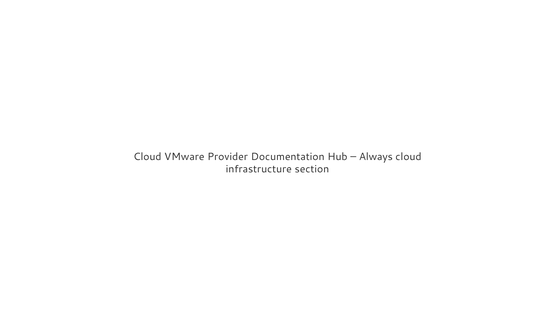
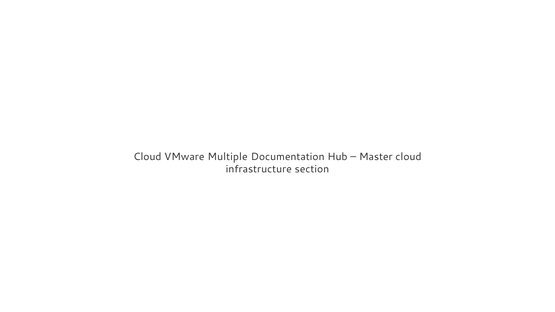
Provider: Provider -> Multiple (228, 157)
Always: Always -> Master (376, 157)
